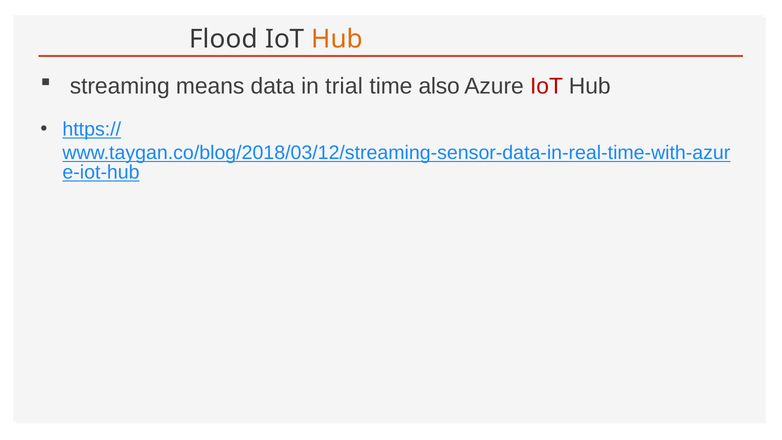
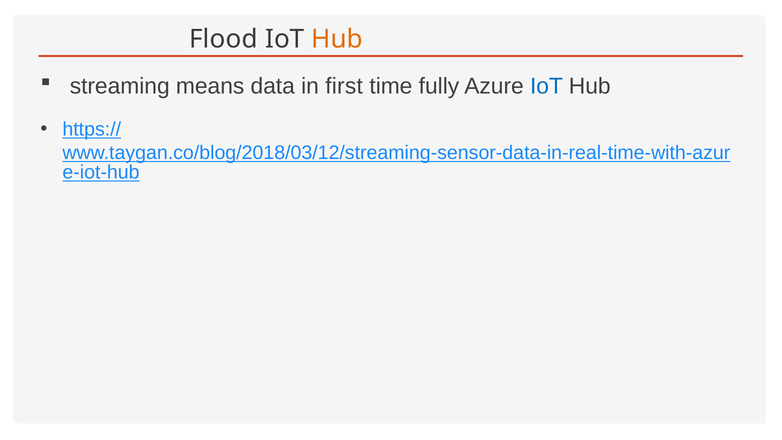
trial: trial -> first (344, 86)
also: also -> fully (439, 86)
IoT colour: red -> blue (546, 86)
